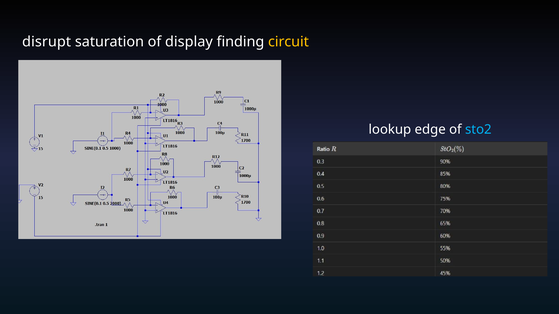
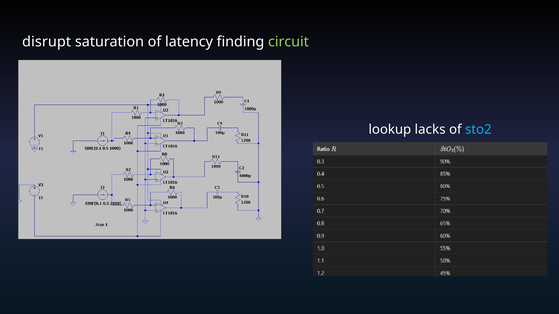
display: display -> latency (189, 42)
circuit colour: yellow -> light green (288, 42)
edge: edge -> lacks (430, 130)
